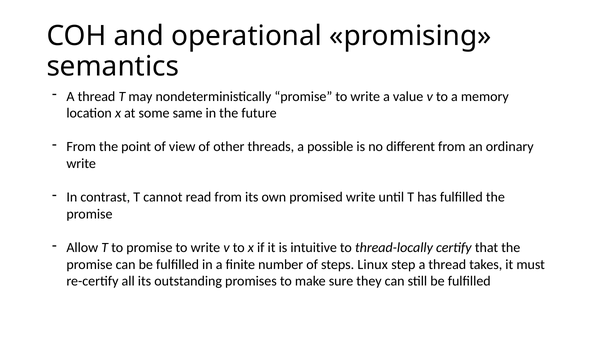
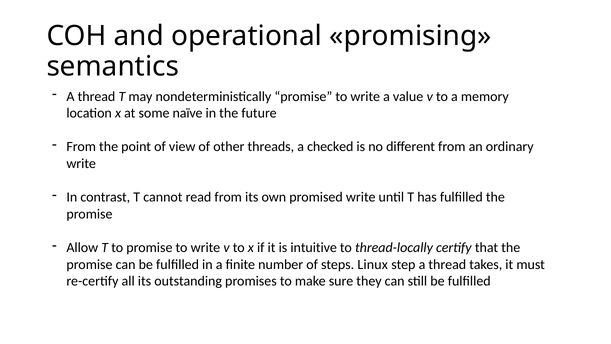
same: same -> naïve (188, 113)
possible: possible -> checked (330, 147)
